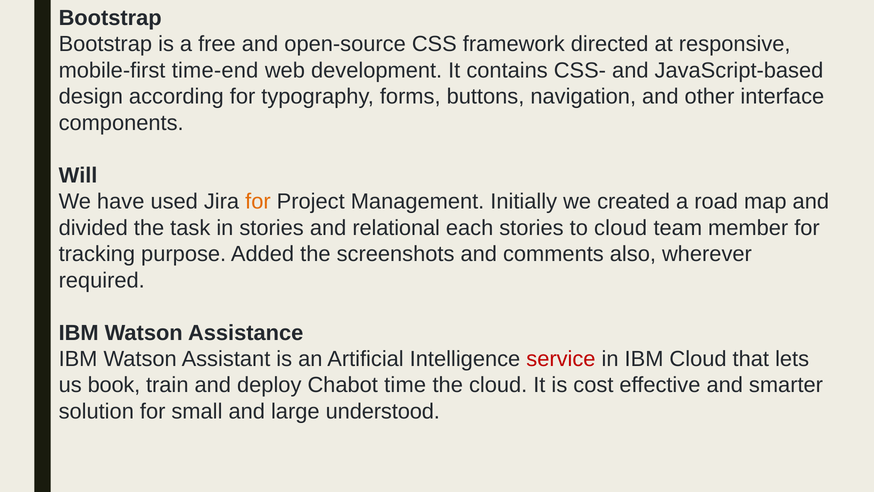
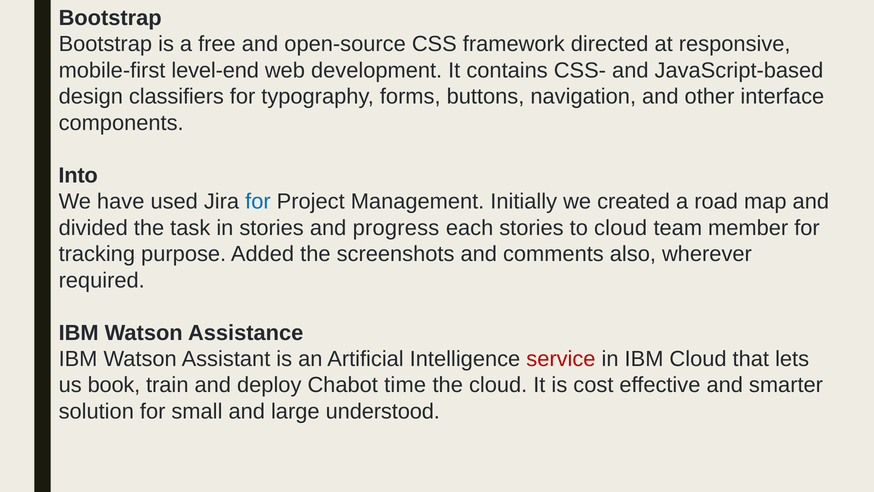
time-end: time-end -> level-end (215, 70)
according: according -> classifiers (176, 97)
Will: Will -> Into (78, 175)
for colour: orange -> blue (258, 201)
relational: relational -> progress (396, 228)
